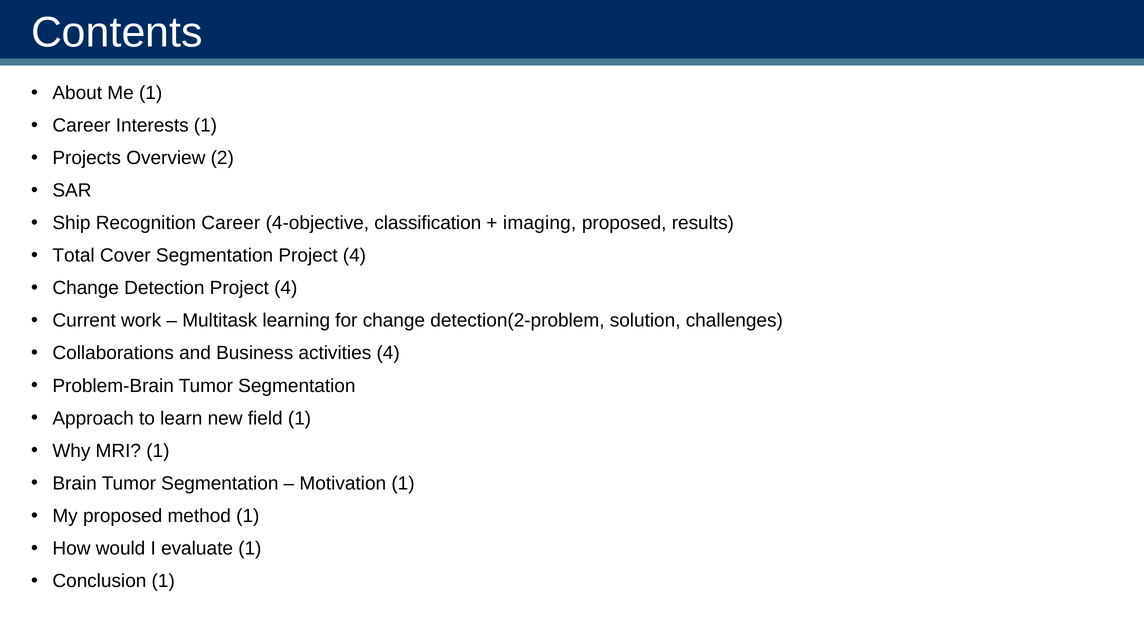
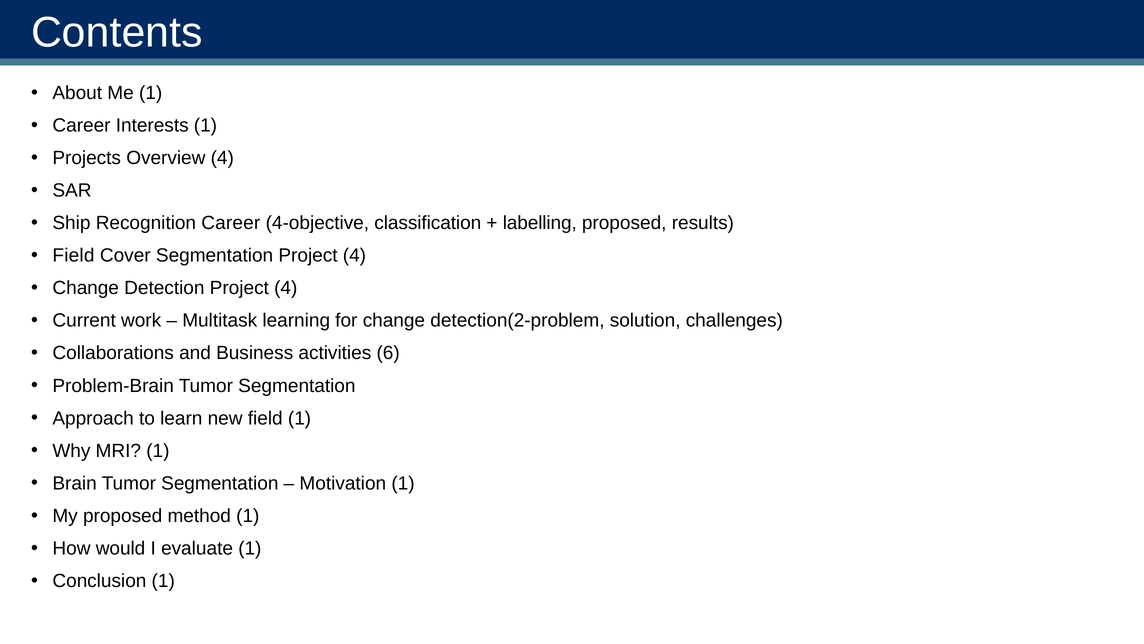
Overview 2: 2 -> 4 (222, 158)
imaging: imaging -> labelling (540, 223)
Total: Total -> Field (73, 255)
activities 4: 4 -> 6 (388, 353)
